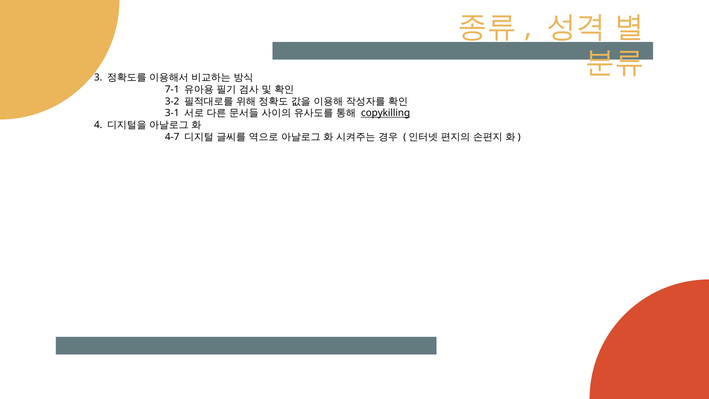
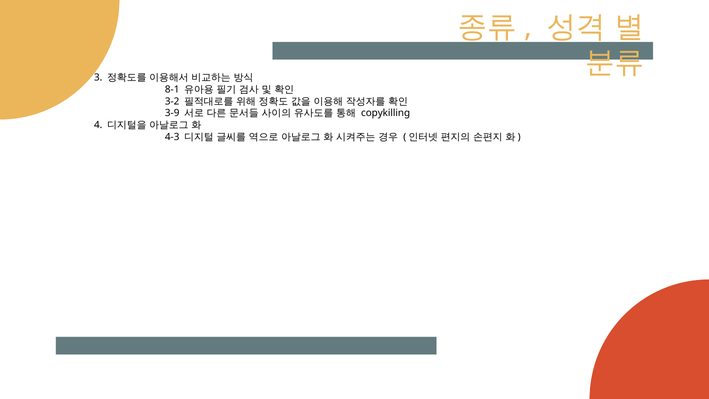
7-1: 7-1 -> 8-1 (172, 89)
3-1: 3-1 -> 3-9 (172, 113)
copykilling underline: present -> none (386, 113)
4-7: 4-7 -> 4-3 (172, 137)
